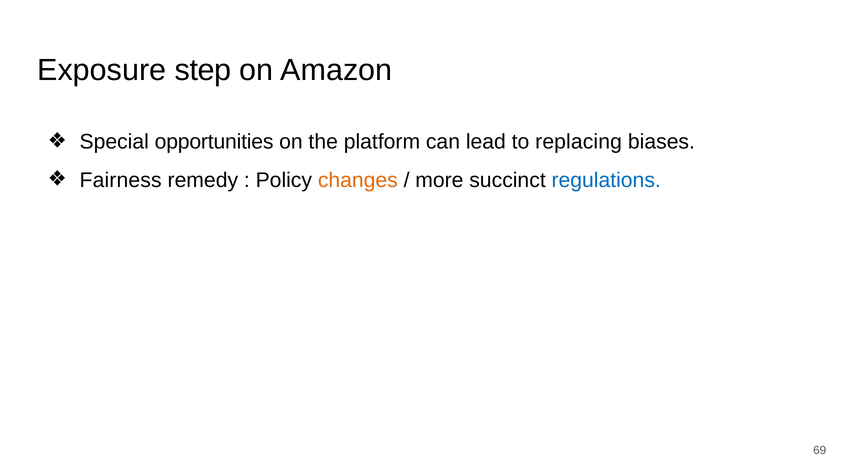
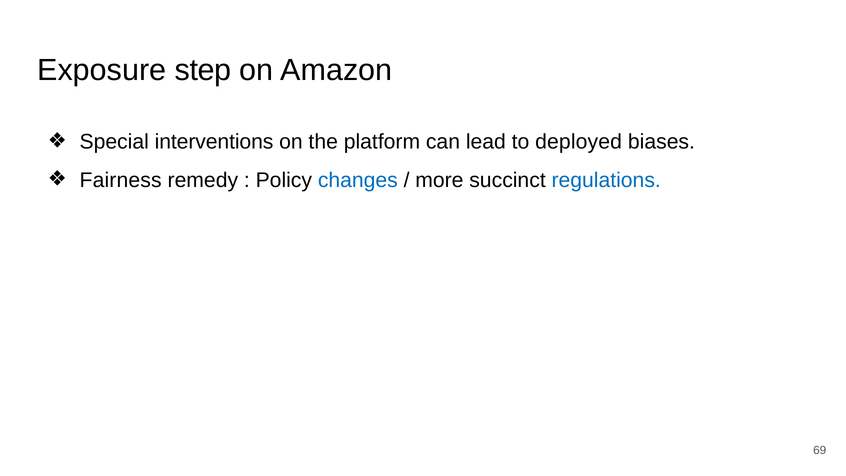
opportunities: opportunities -> interventions (214, 142)
replacing: replacing -> deployed (579, 142)
changes colour: orange -> blue (358, 180)
